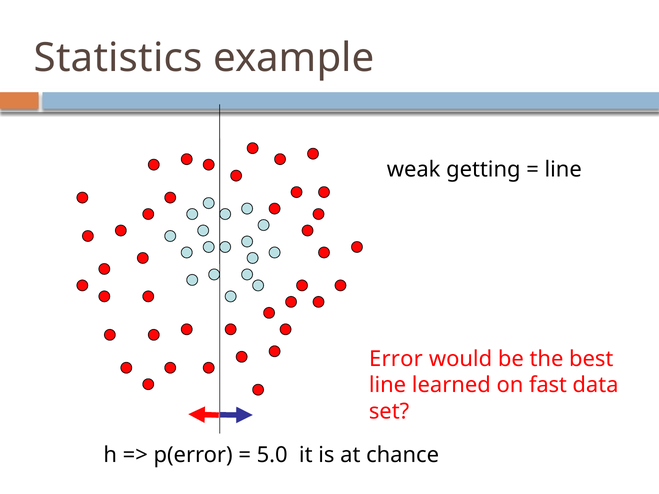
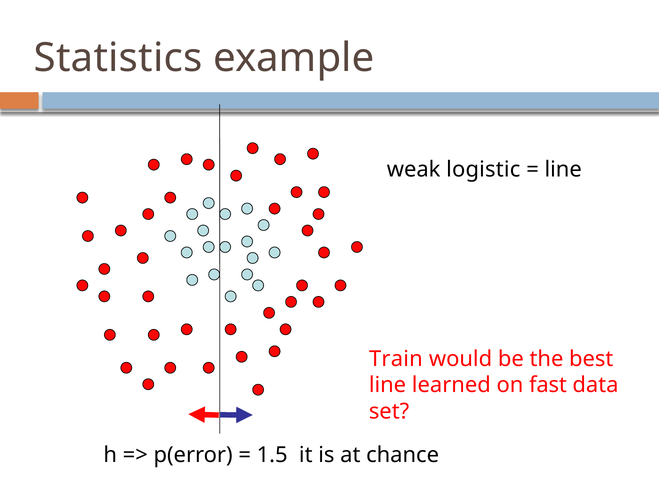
getting: getting -> logistic (483, 169)
Error: Error -> Train (396, 359)
5.0: 5.0 -> 1.5 (272, 455)
